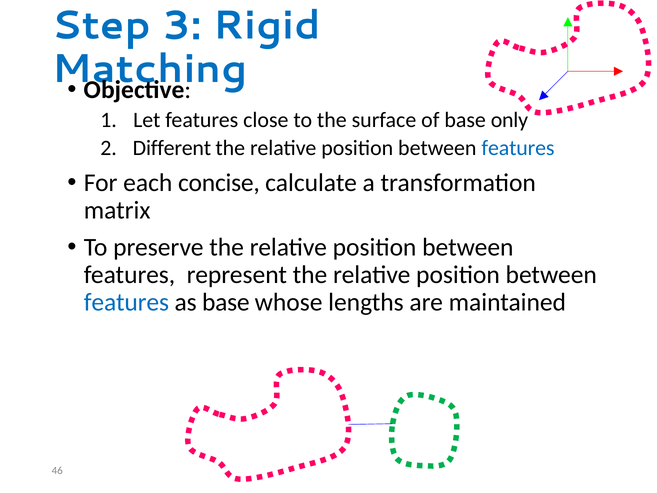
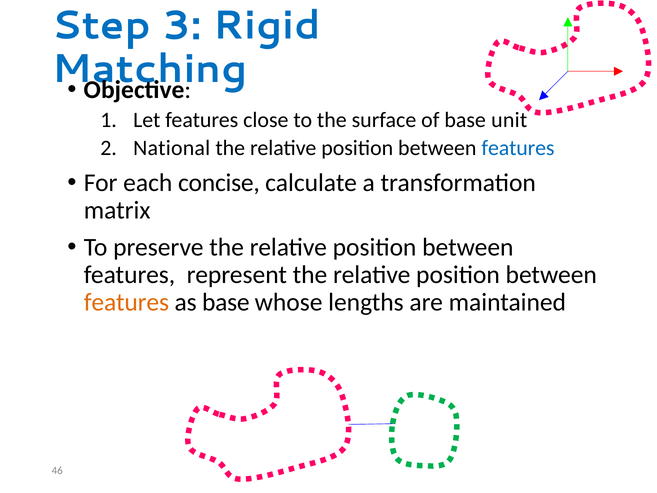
only: only -> unit (509, 120)
Different: Different -> National (172, 148)
features colour: blue -> orange (126, 302)
